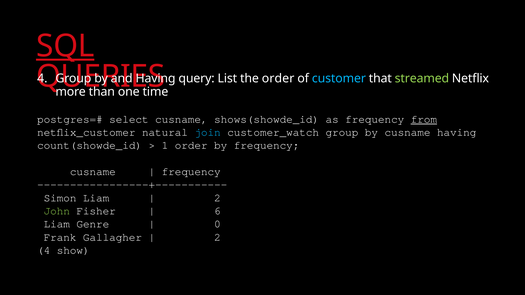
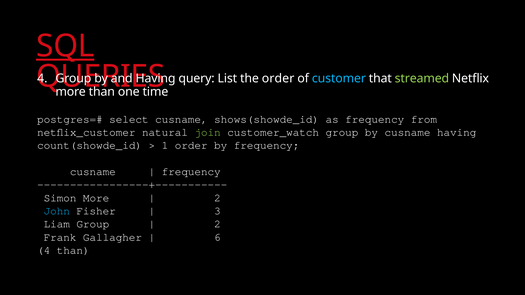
from underline: present -> none (424, 119)
join colour: light blue -> light green (208, 132)
Simon Liam: Liam -> More (96, 198)
John colour: light green -> light blue (57, 211)
6: 6 -> 3 (217, 211)
Liam Genre: Genre -> Group (93, 224)
0: 0 -> 2 (217, 224)
2: 2 -> 6 (217, 237)
4 show: show -> than (73, 251)
